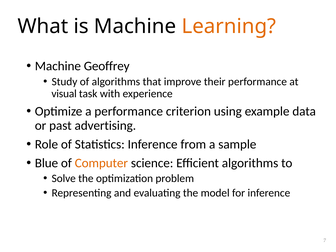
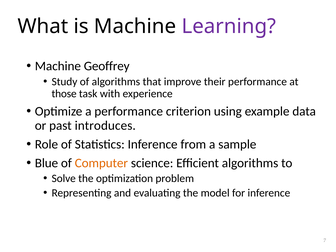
Learning colour: orange -> purple (229, 26)
visual: visual -> those (64, 94)
advertising: advertising -> introduces (105, 125)
